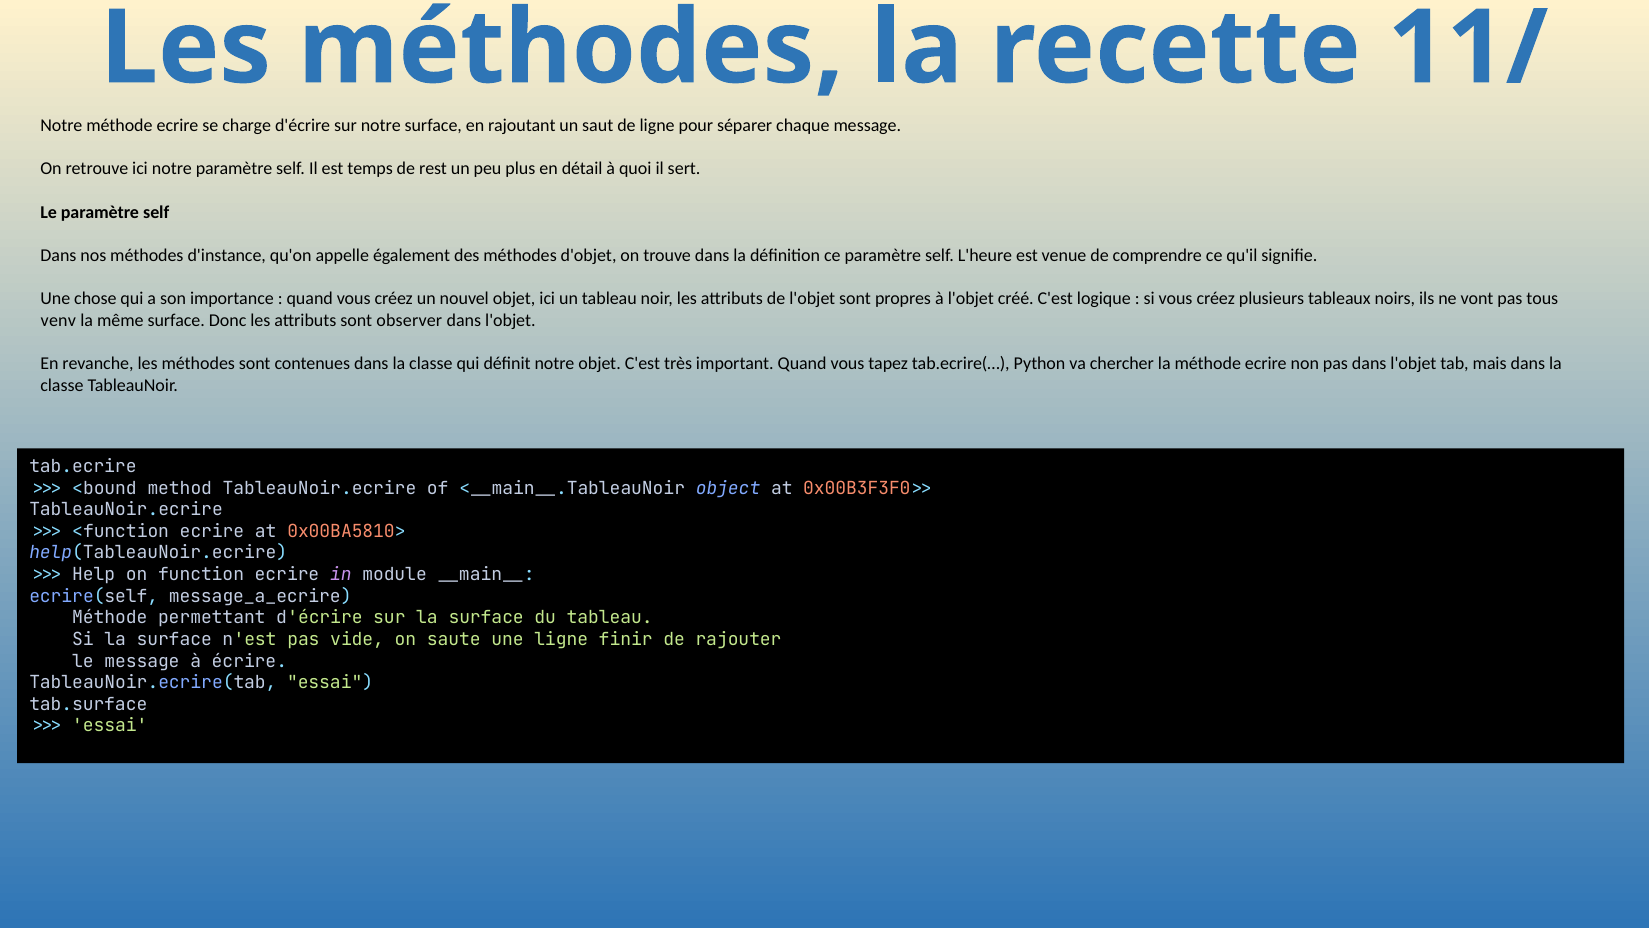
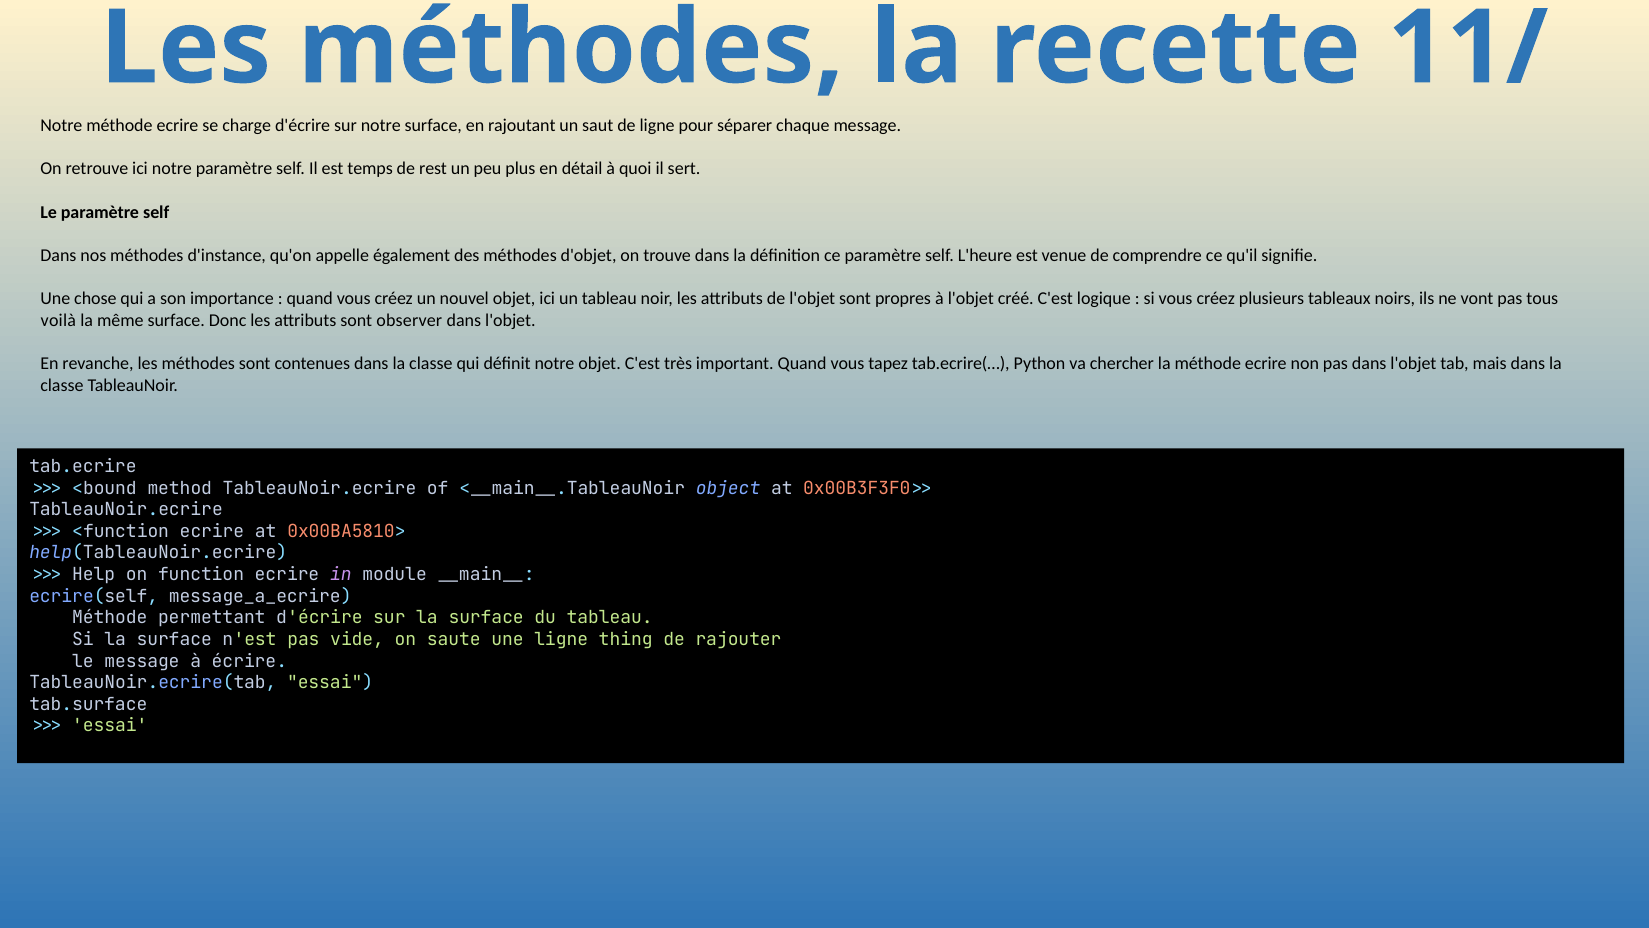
venv: venv -> voilà (58, 320)
finir: finir -> thing (626, 639)
